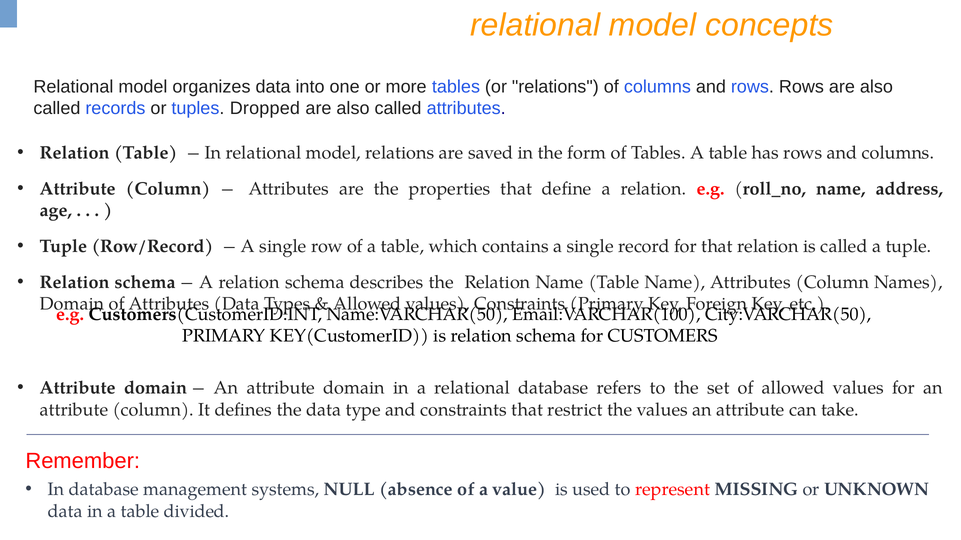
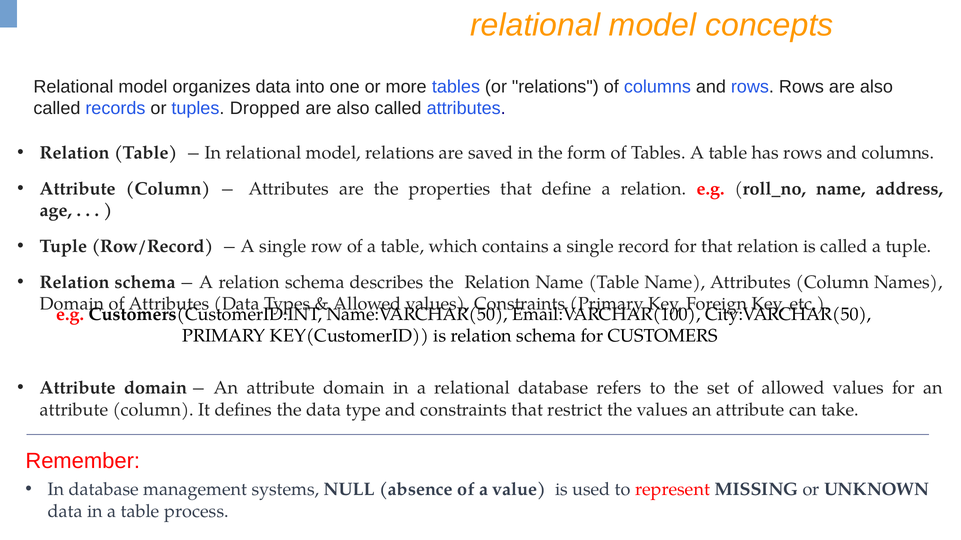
divided: divided -> process (196, 512)
